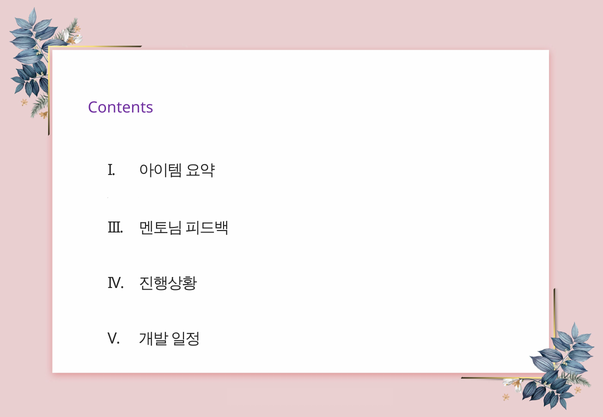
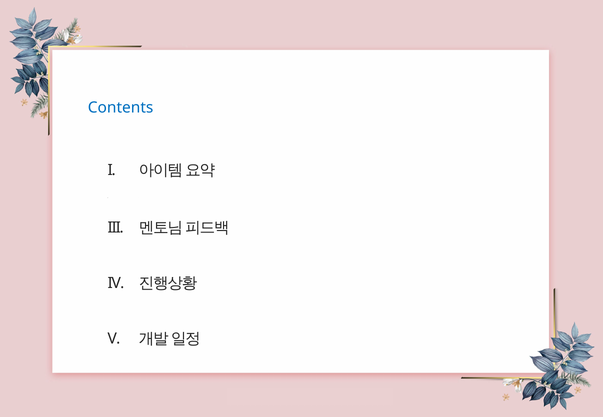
Contents colour: purple -> blue (121, 108)
